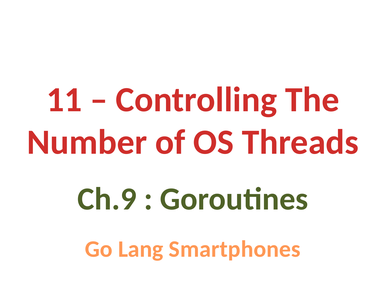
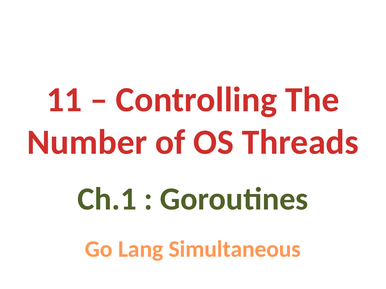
Ch.9: Ch.9 -> Ch.1 (107, 199)
Smartphones: Smartphones -> Simultaneous (235, 249)
